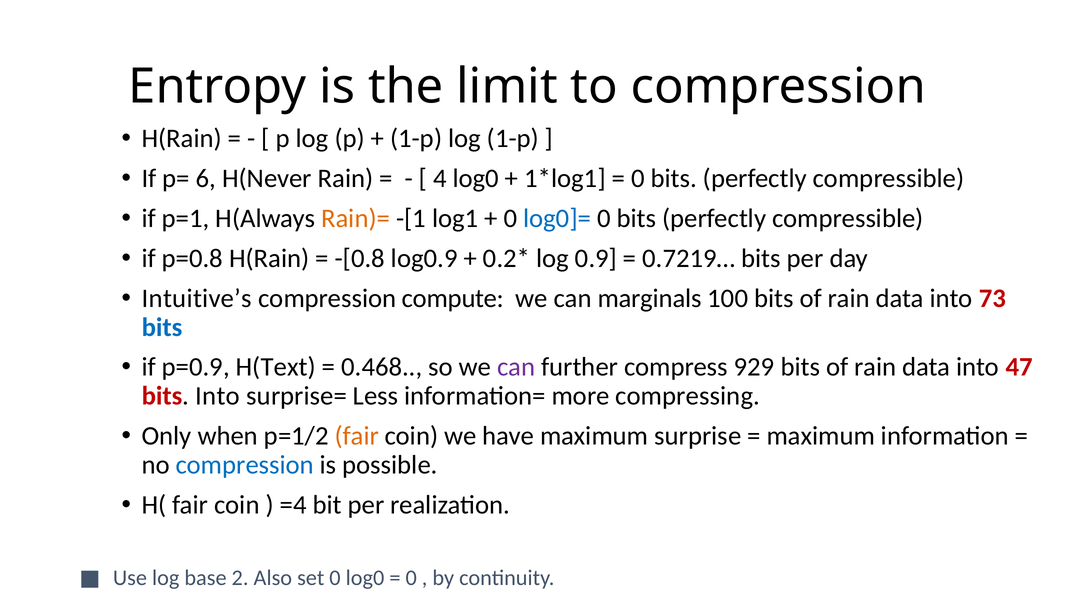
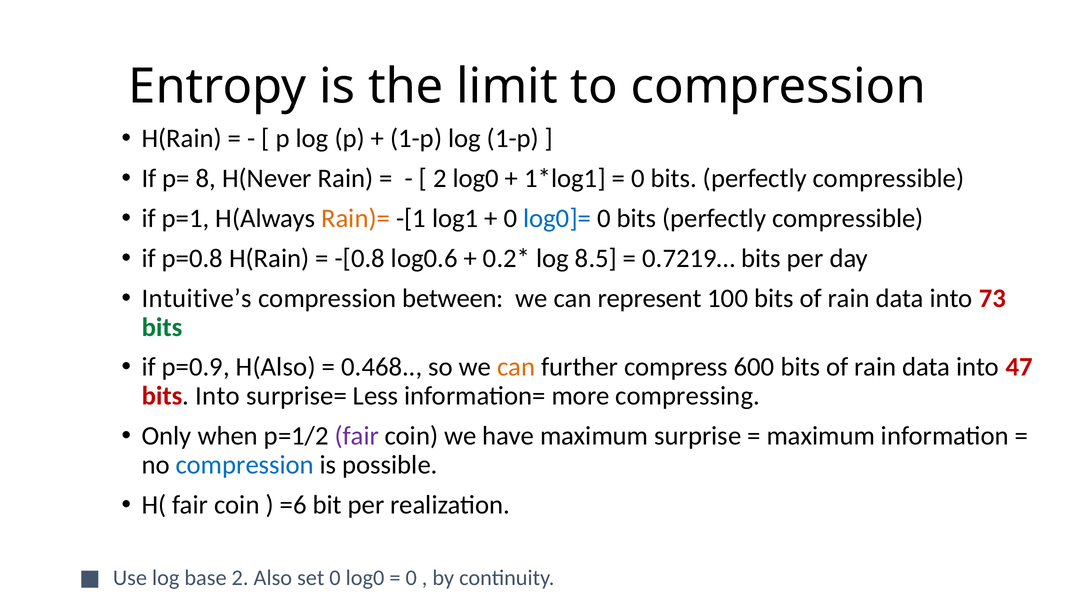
6: 6 -> 8 (206, 179)
4: 4 -> 2 (440, 179)
log0.9: log0.9 -> log0.6 (424, 259)
0.9: 0.9 -> 8.5 (596, 259)
compute: compute -> between (453, 299)
marginals: marginals -> represent (650, 299)
bits colour: blue -> green (162, 327)
H(Text: H(Text -> H(Also (276, 367)
can colour: purple -> orange (516, 367)
929: 929 -> 600 (754, 367)
fair colour: orange -> purple (357, 436)
=4: =4 -> =6 (293, 505)
